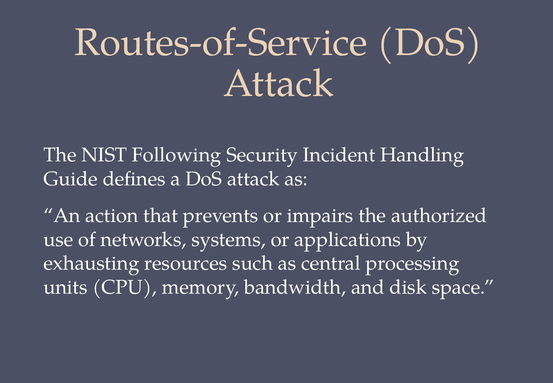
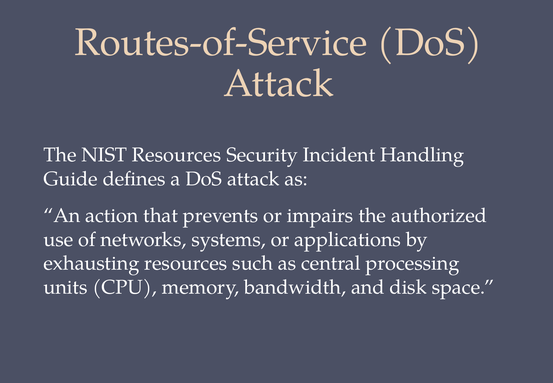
NIST Following: Following -> Resources (177, 155)
